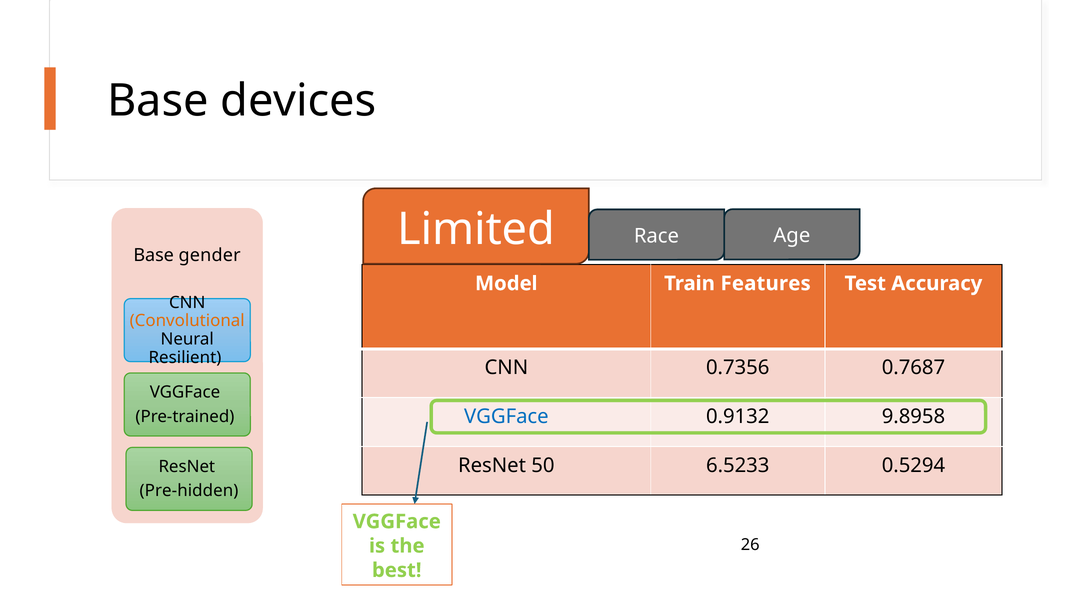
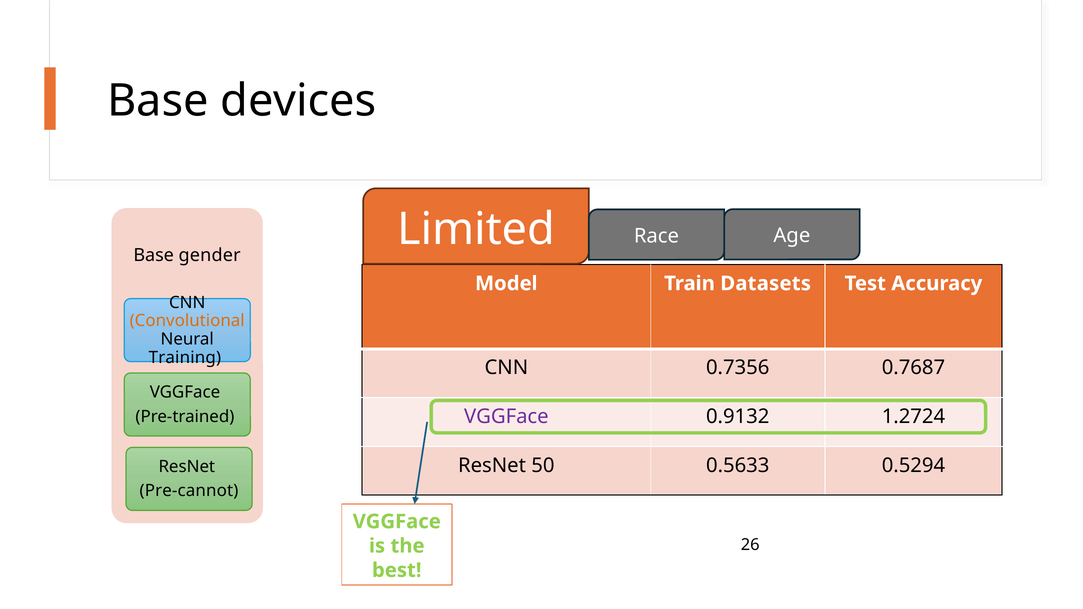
Features: Features -> Datasets (766, 284)
Resilient: Resilient -> Training (185, 358)
VGGFace colour: blue -> purple (506, 417)
9.8958: 9.8958 -> 1.2724 (913, 417)
6.5233: 6.5233 -> 0.5633 (738, 466)
Pre-hidden: Pre-hidden -> Pre-cannot (189, 491)
